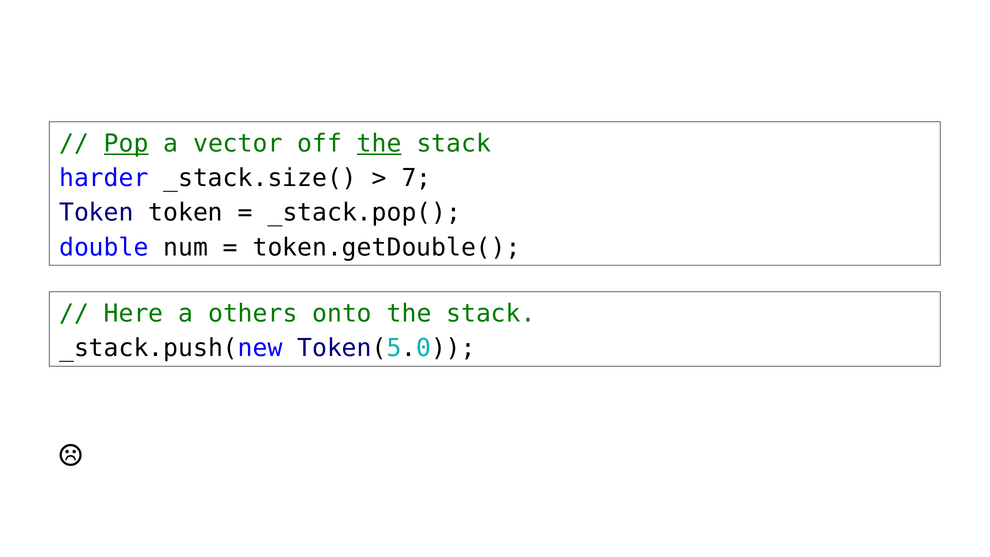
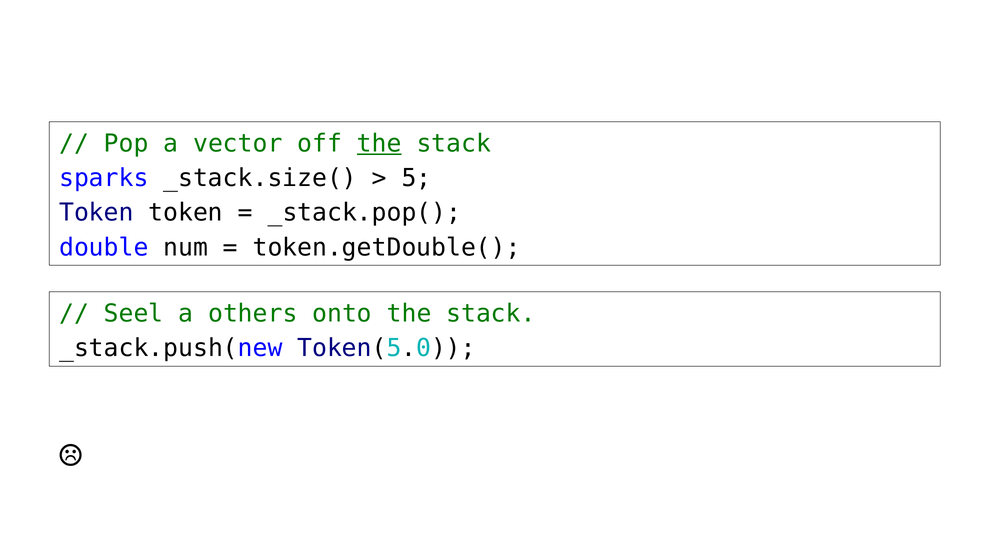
Pop underline: present -> none (126, 143)
harder: harder -> sparks (104, 178)
7: 7 -> 5 (416, 178)
Here: Here -> Seel (134, 313)
